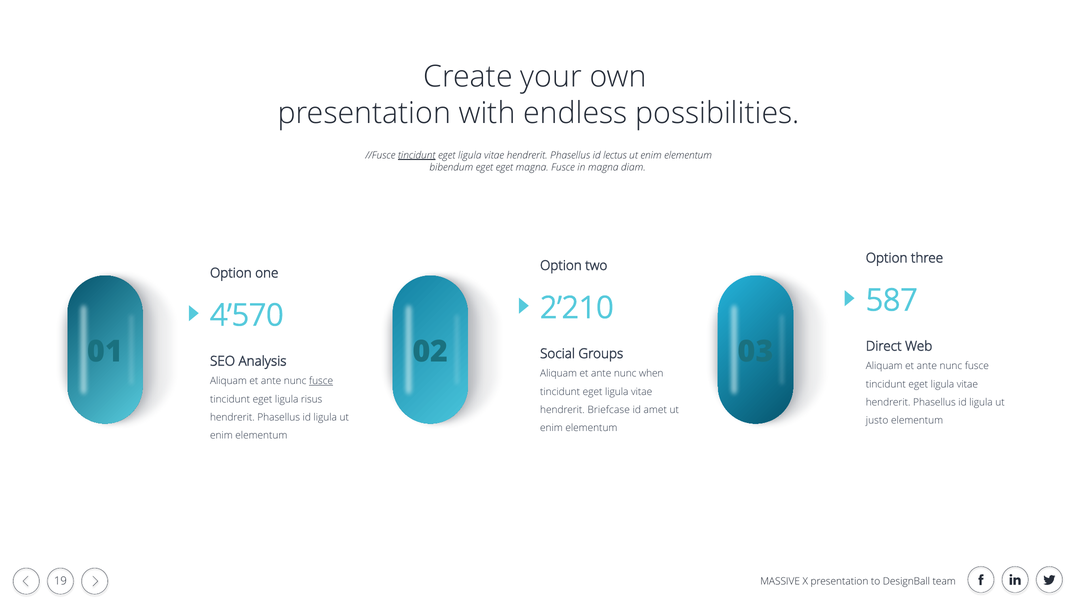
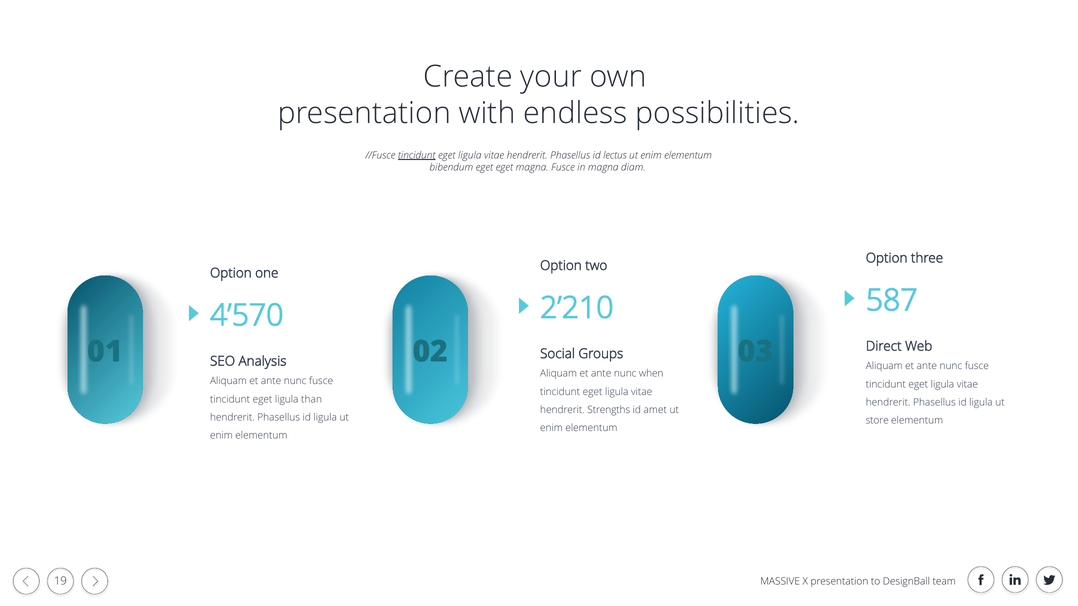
fusce underline: present -> none (321, 381)
risus: risus -> than (312, 399)
Briefcase: Briefcase -> Strengths (609, 410)
justo: justo -> store (877, 421)
